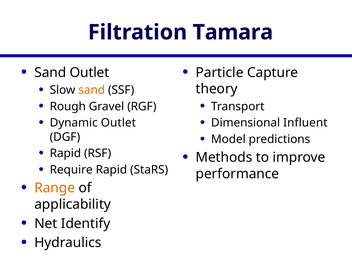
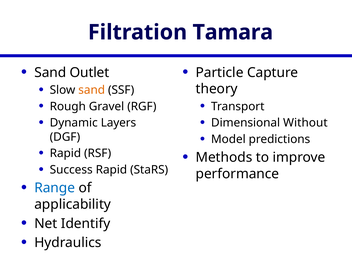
Dynamic Outlet: Outlet -> Layers (118, 123)
Influent: Influent -> Without (305, 123)
Require: Require -> Success (71, 170)
Range colour: orange -> blue (55, 188)
